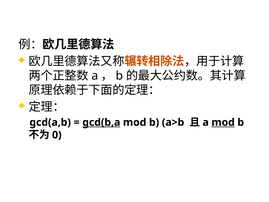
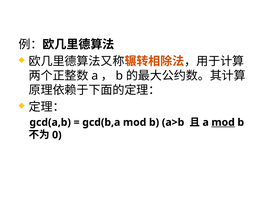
gcd(b,a underline: present -> none (101, 122)
